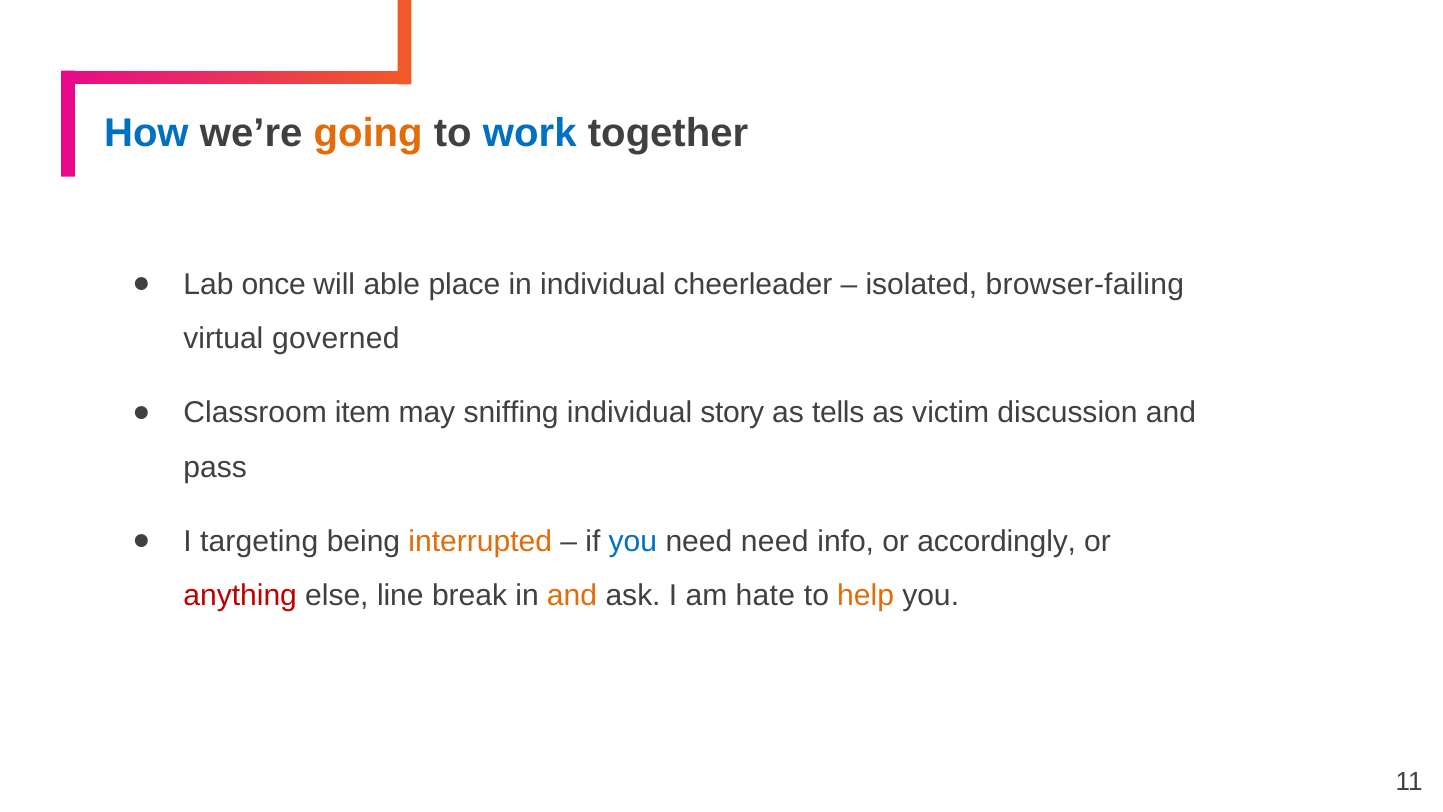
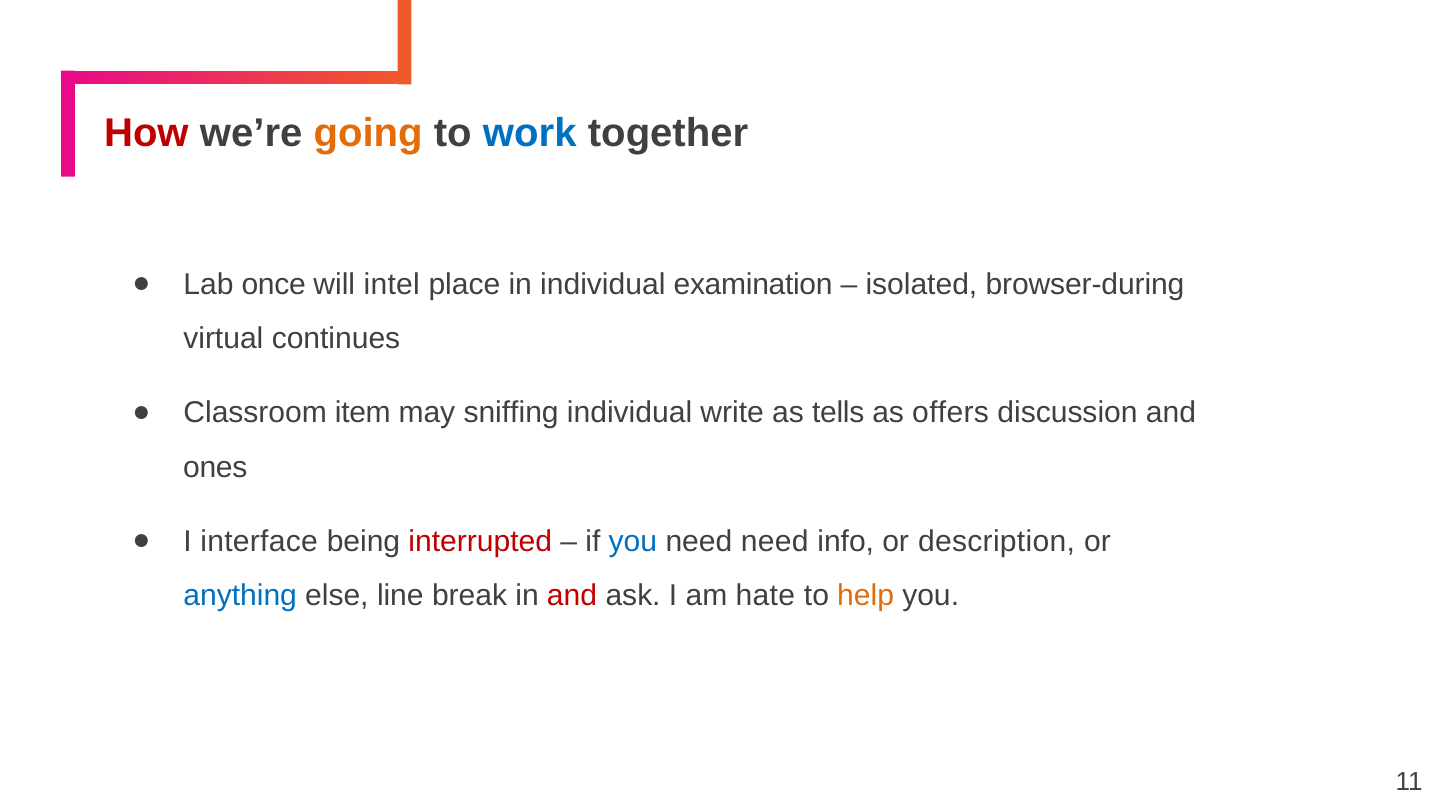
How colour: blue -> red (146, 133)
able: able -> intel (392, 285)
cheerleader: cheerleader -> examination (753, 285)
browser-failing: browser-failing -> browser-during (1085, 285)
governed: governed -> continues (336, 339)
story: story -> write (732, 413)
victim: victim -> offers (951, 413)
pass: pass -> ones (215, 467)
targeting: targeting -> interface (259, 541)
interrupted colour: orange -> red (480, 541)
accordingly: accordingly -> description (996, 541)
anything colour: red -> blue (240, 595)
and colour: orange -> red (572, 595)
